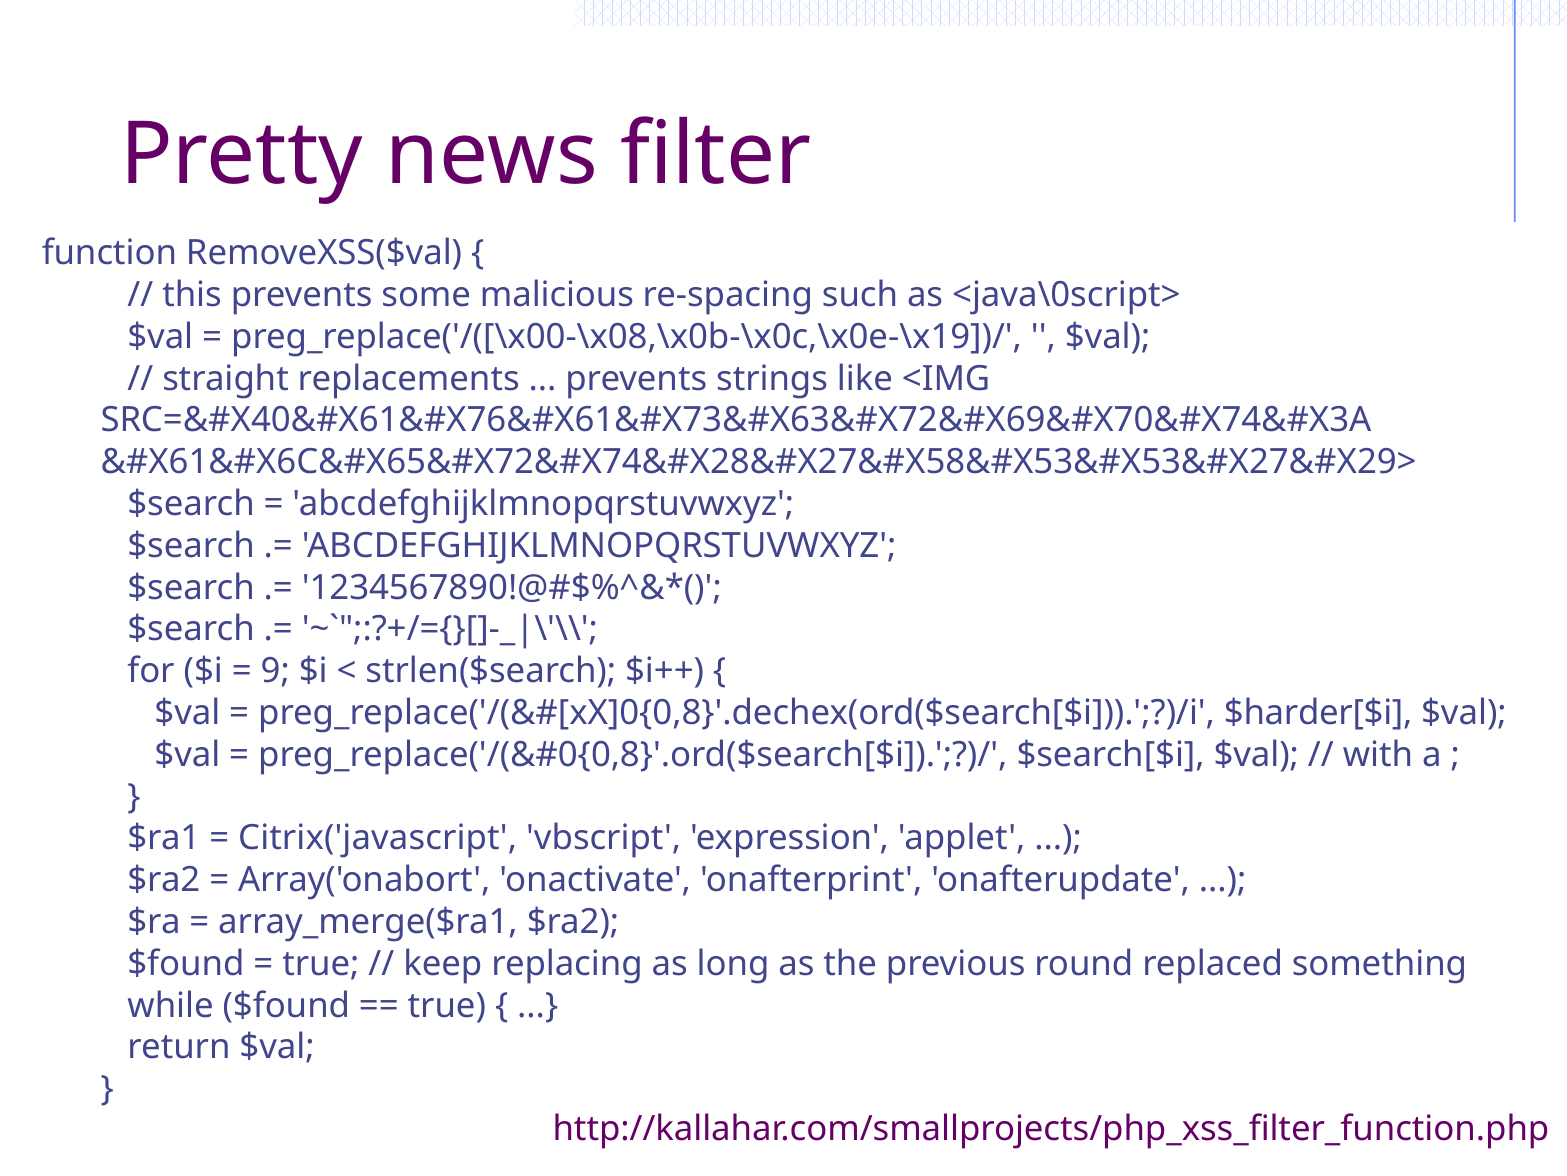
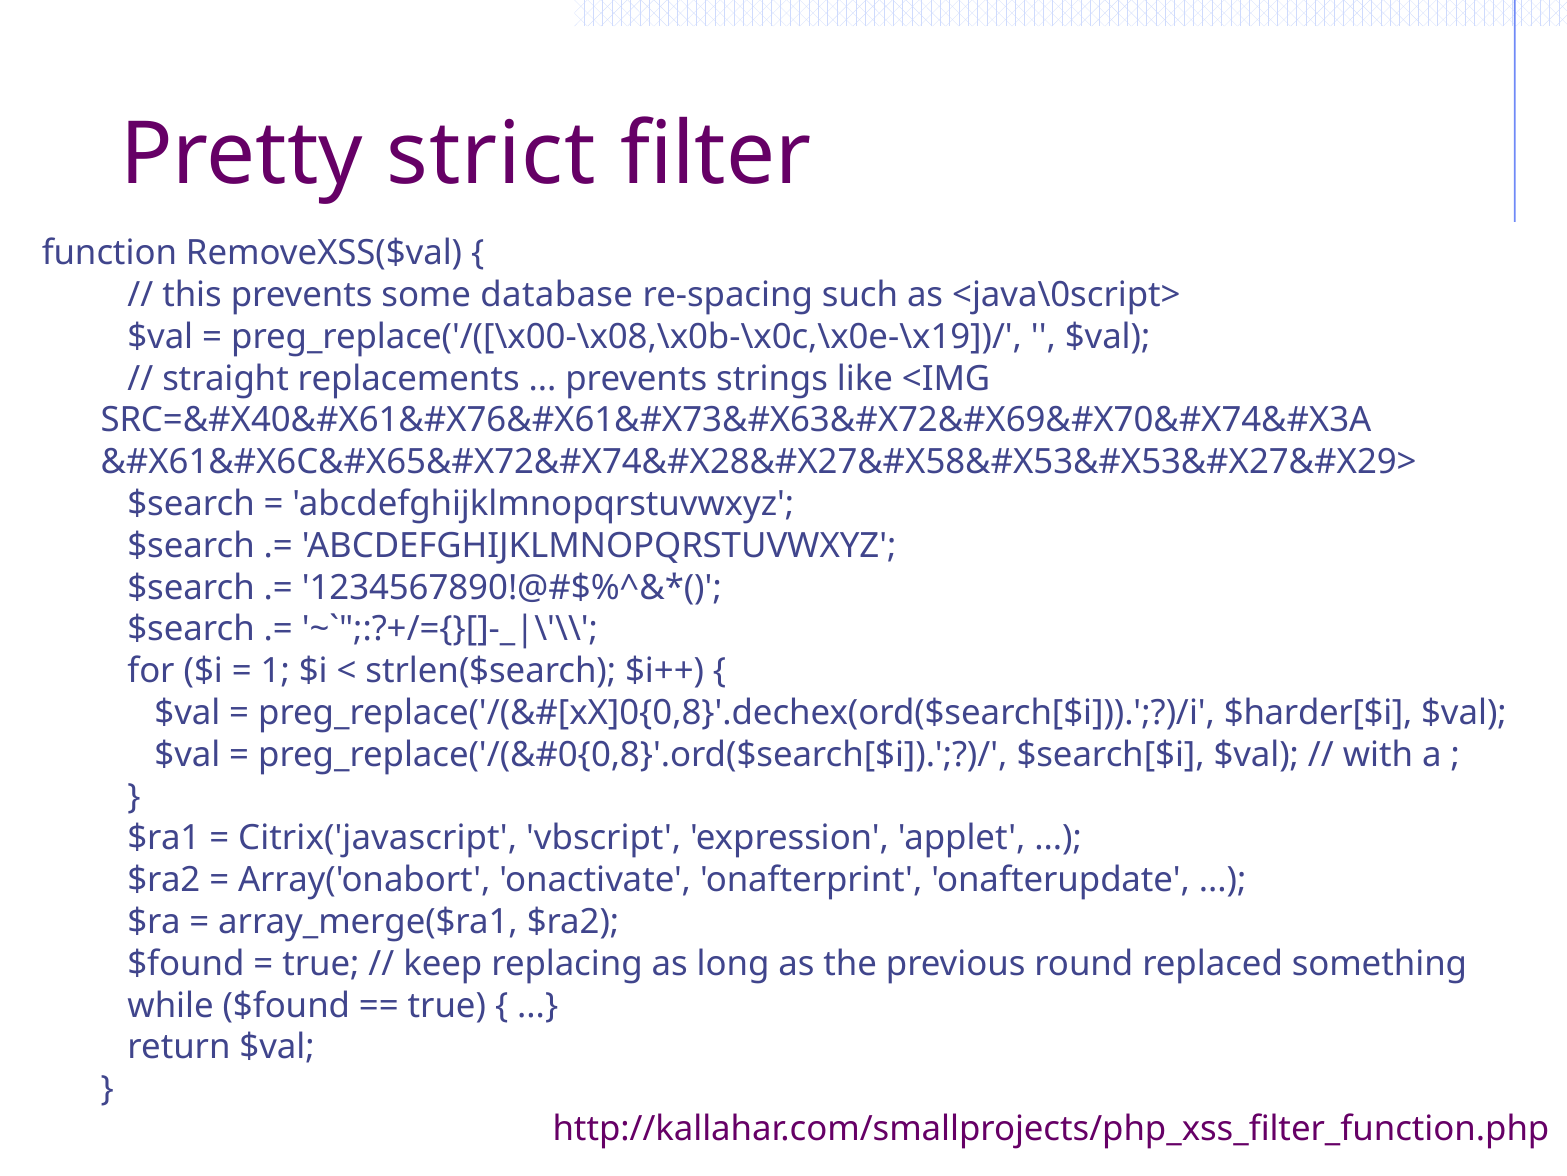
news: news -> strict (491, 155)
malicious: malicious -> database (557, 295)
9: 9 -> 1 (275, 671)
